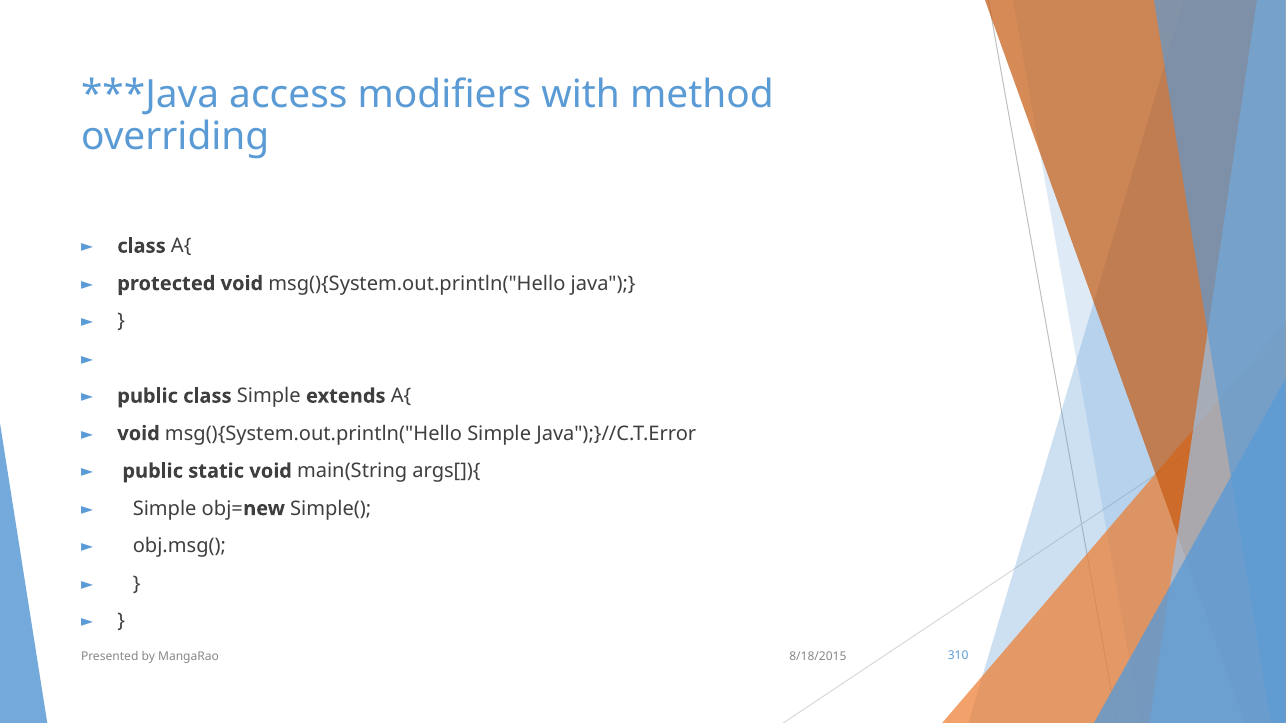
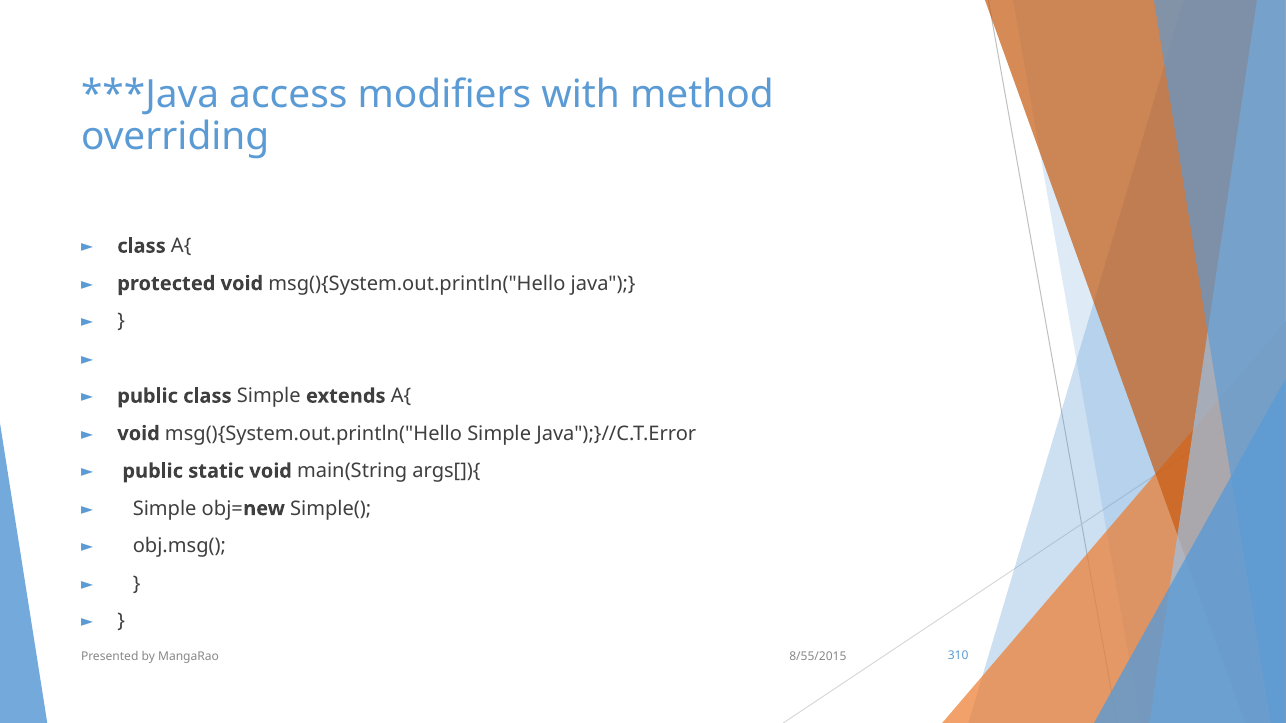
8/18/2015: 8/18/2015 -> 8/55/2015 (818, 657)
